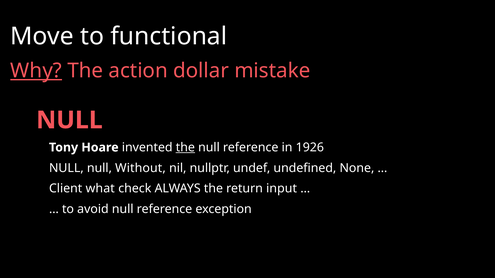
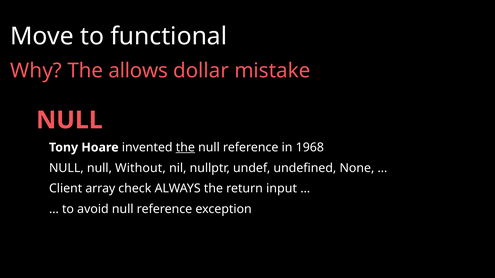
Why underline: present -> none (36, 71)
action: action -> allows (138, 71)
1926: 1926 -> 1968 (310, 148)
what: what -> array (100, 189)
